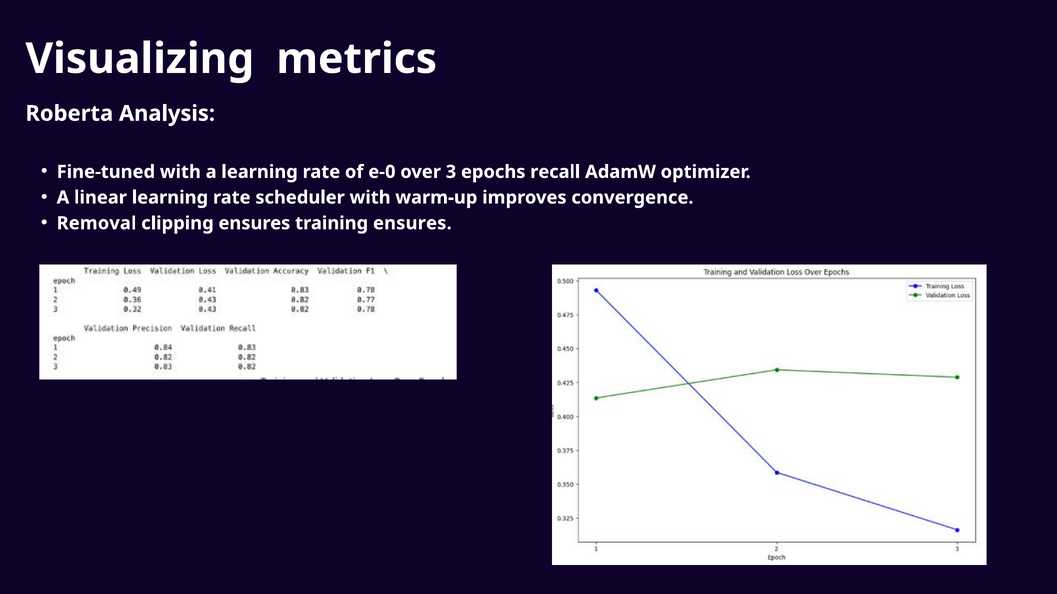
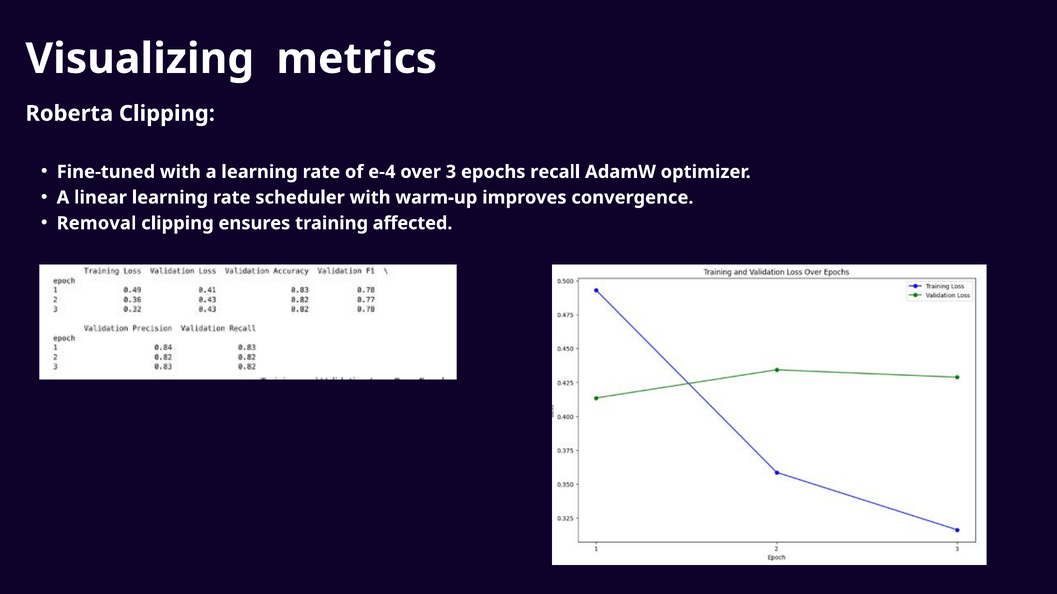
Roberta Analysis: Analysis -> Clipping (167, 114)
e-0: e-0 -> e-4 (382, 172)
training ensures: ensures -> affected (413, 223)
